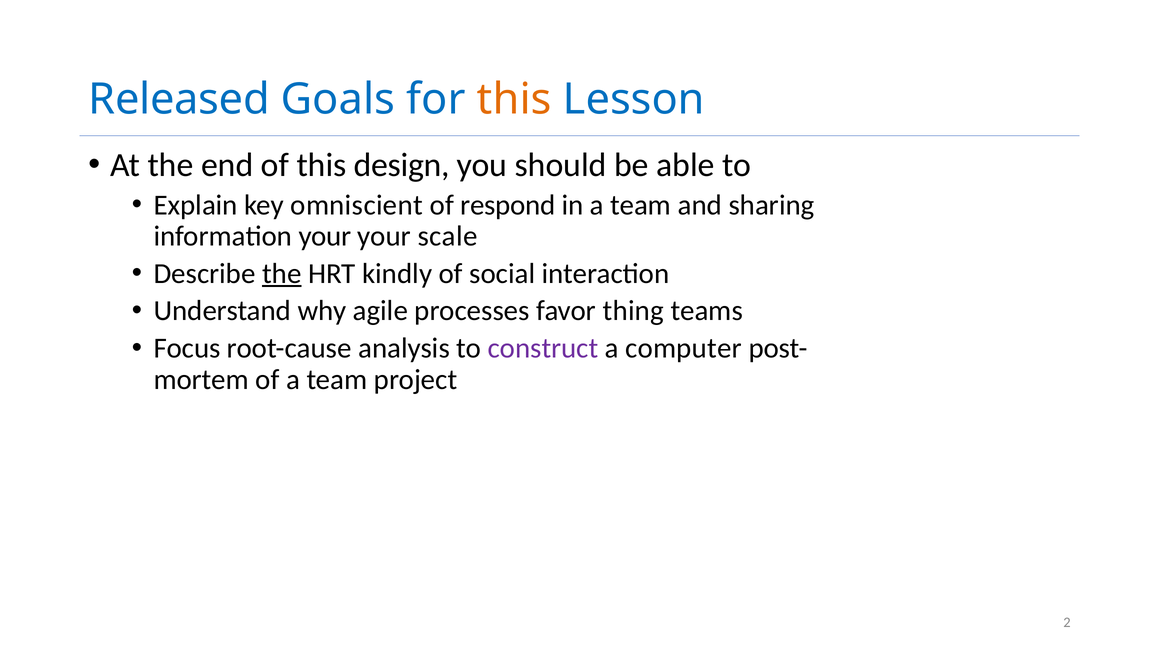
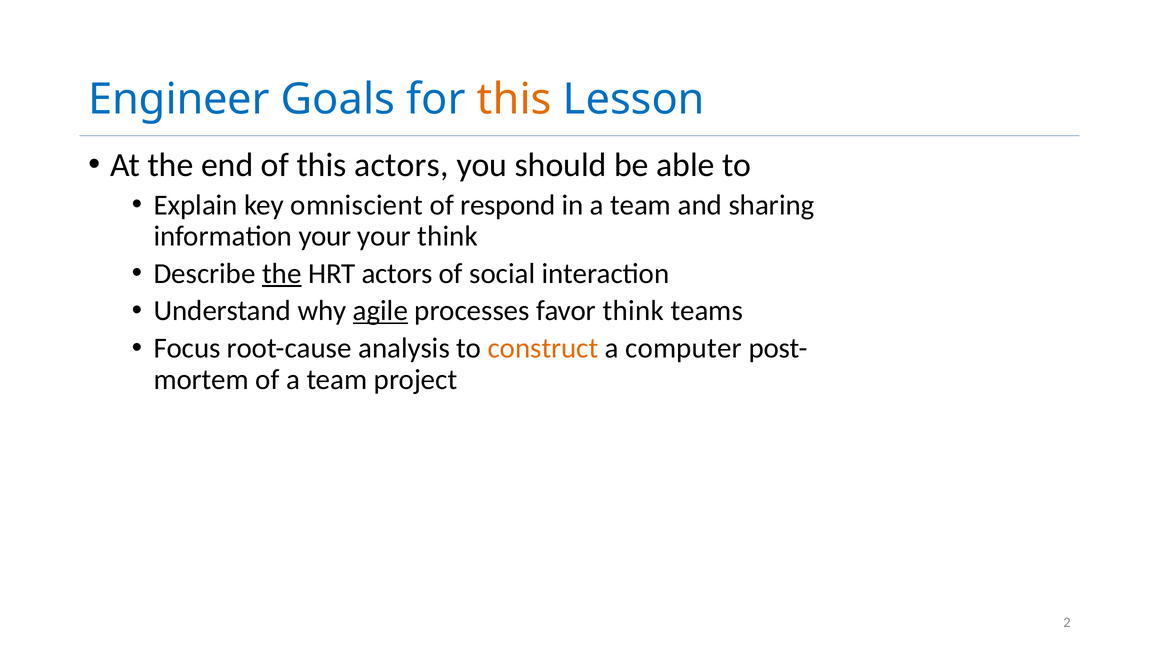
Released: Released -> Engineer (179, 100)
this design: design -> actors (401, 165)
your scale: scale -> think (448, 236)
HRT kindly: kindly -> actors (397, 274)
agile underline: none -> present (380, 311)
favor thing: thing -> think (633, 311)
construct colour: purple -> orange (543, 348)
